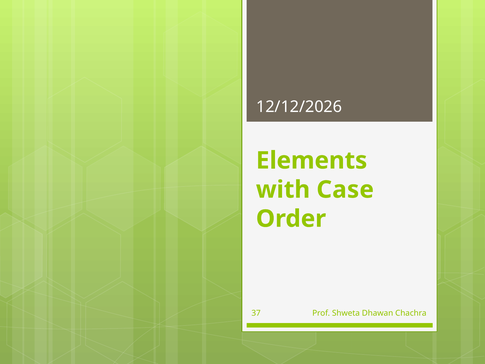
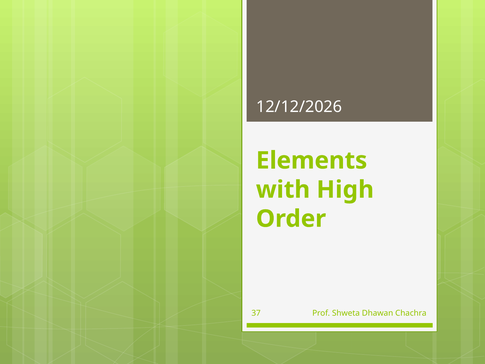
Case: Case -> High (345, 190)
